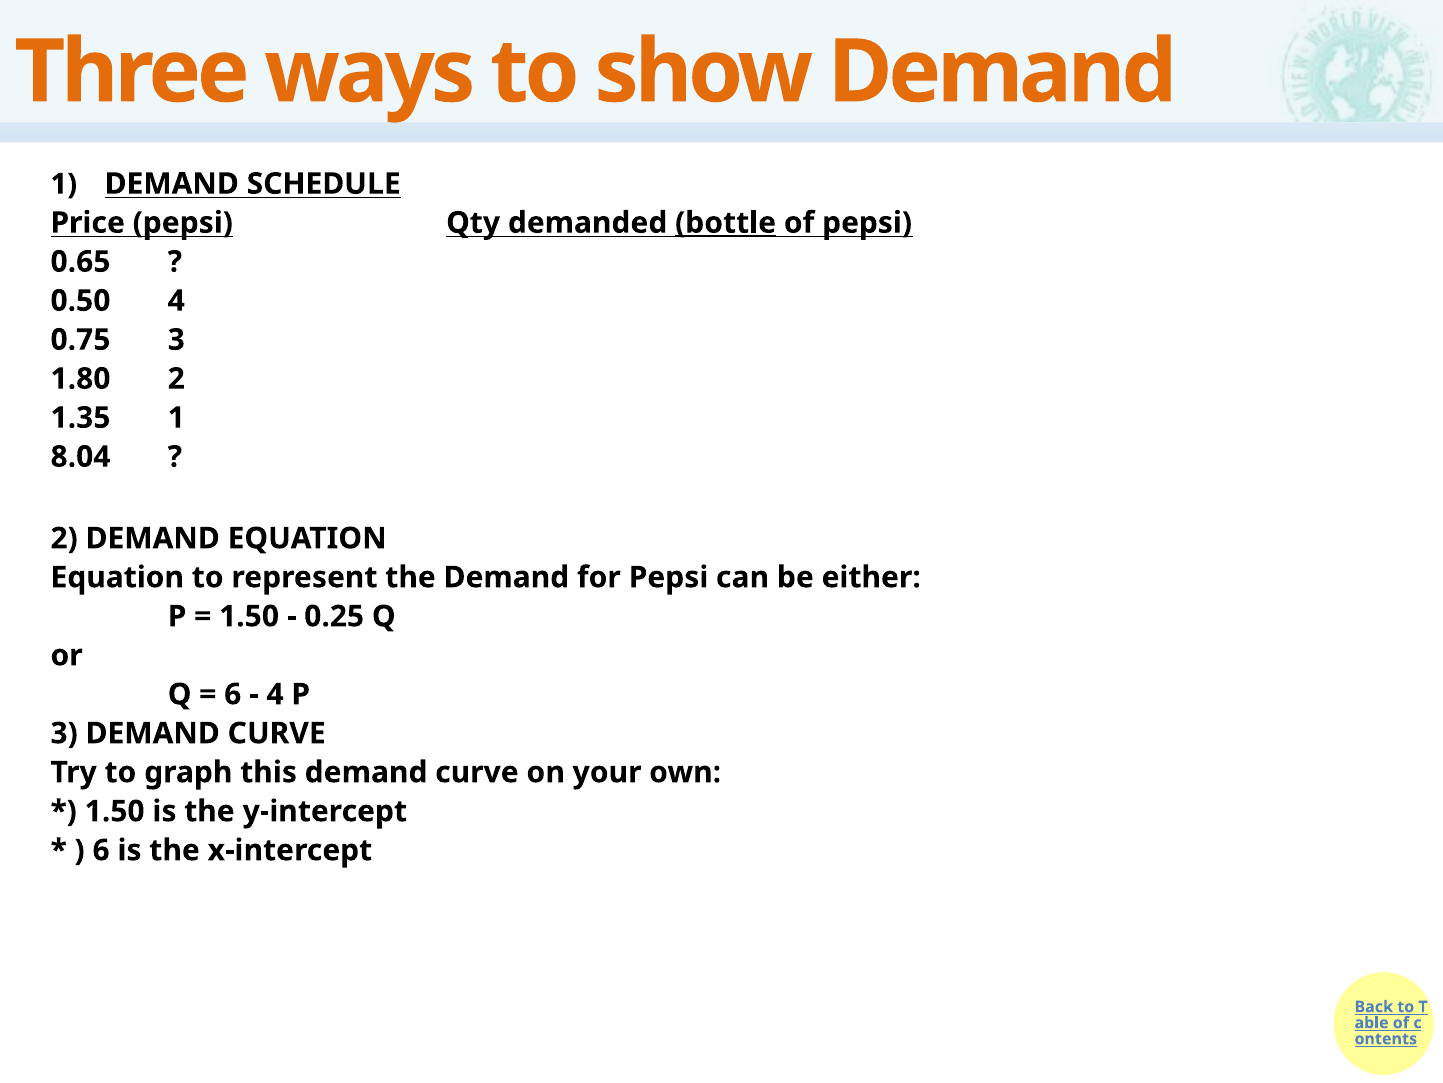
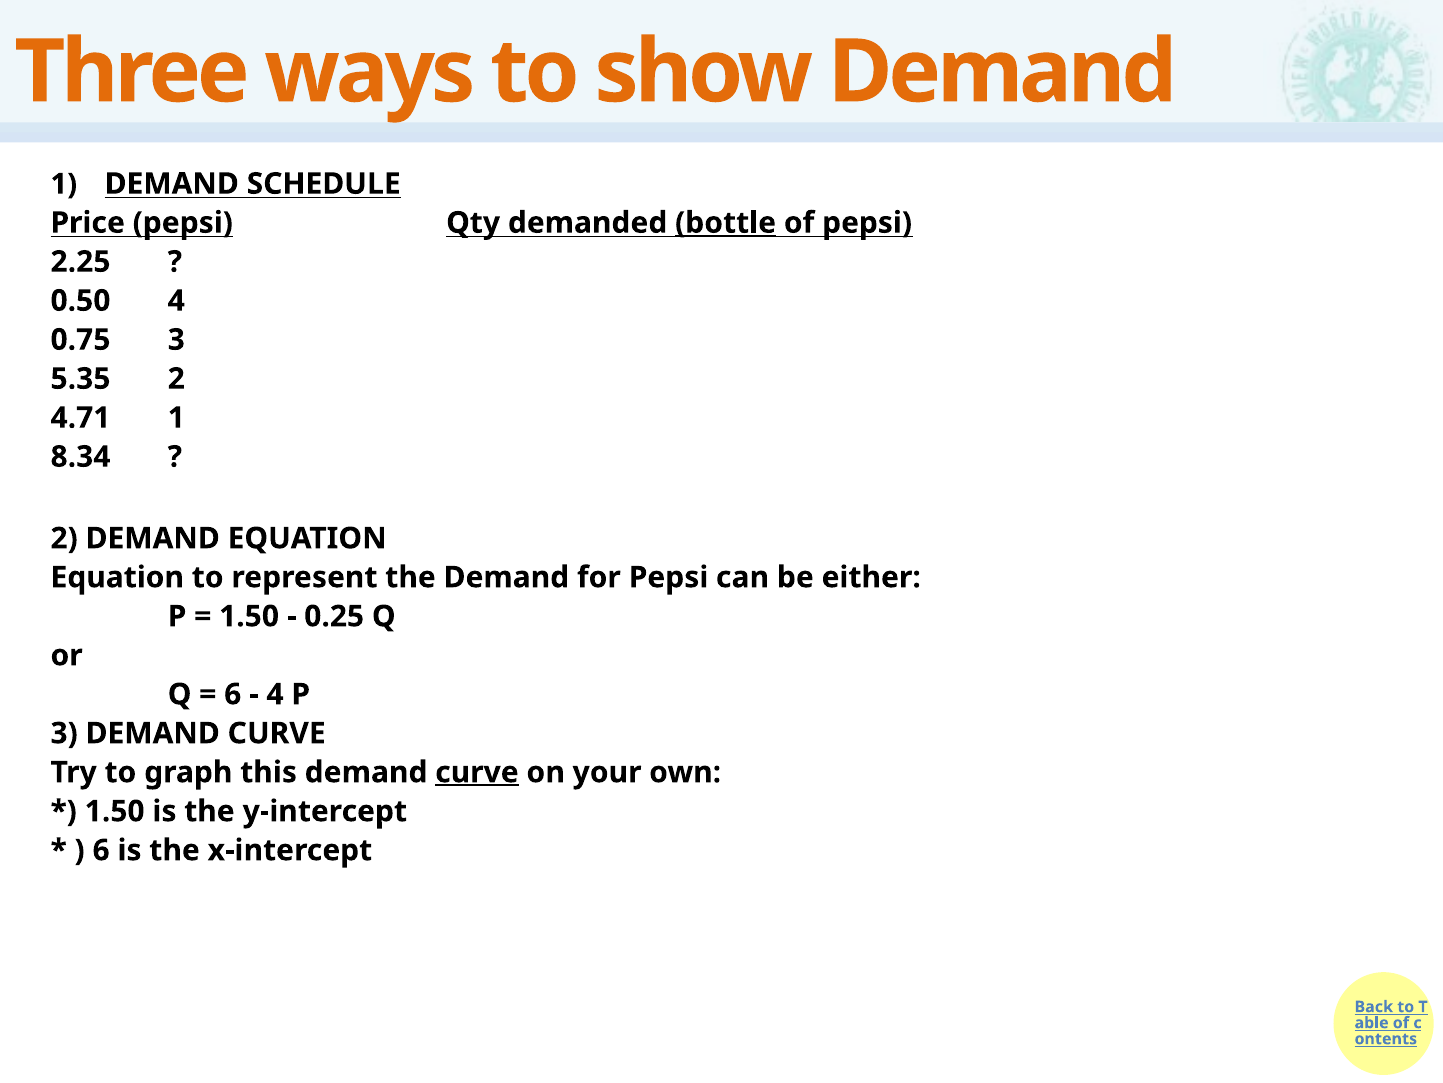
0.65: 0.65 -> 2.25 (81, 262)
1.80: 1.80 -> 5.35 (81, 379)
1.35: 1.35 -> 4.71 (81, 418)
8.04: 8.04 -> 8.34 (81, 457)
curve underline: none -> present (477, 772)
